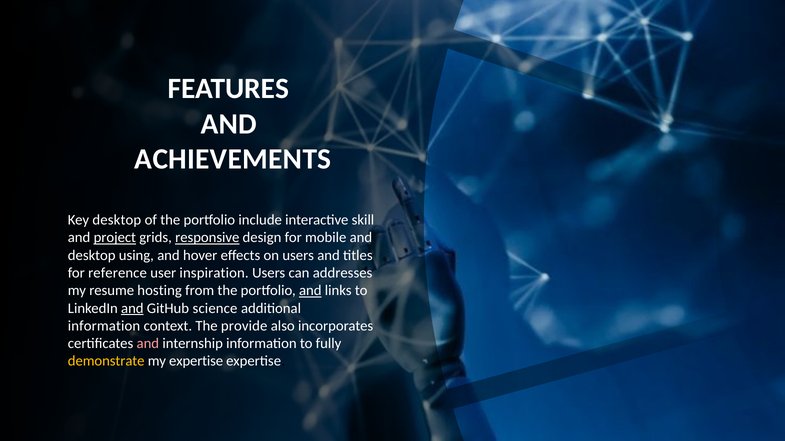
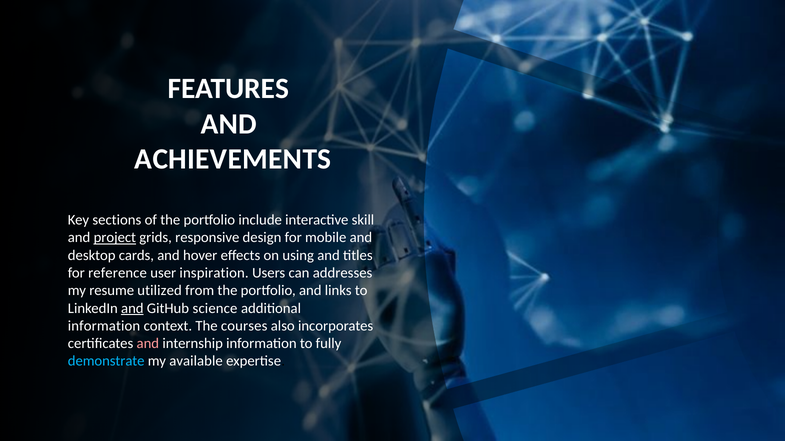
Key desktop: desktop -> sections (117, 220)
responsive underline: present -> none (207, 238)
using: using -> cards (136, 256)
on users: users -> using (298, 256)
hosting: hosting -> utilized (160, 291)
and underline: present -> none (310, 291)
provide: provide -> courses (244, 326)
demonstrate colour: yellow -> light blue (106, 362)
my expertise: expertise -> available (196, 362)
